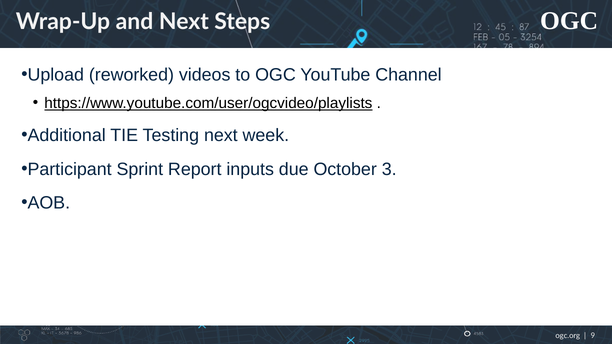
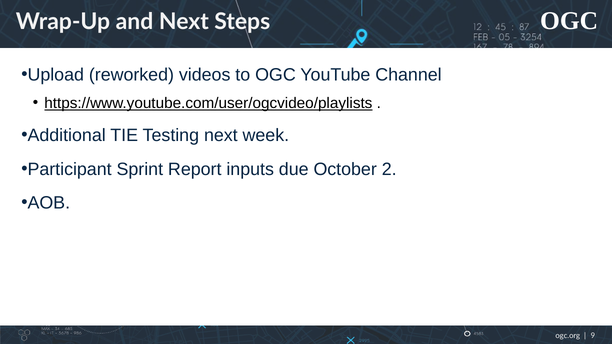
3: 3 -> 2 (389, 169)
